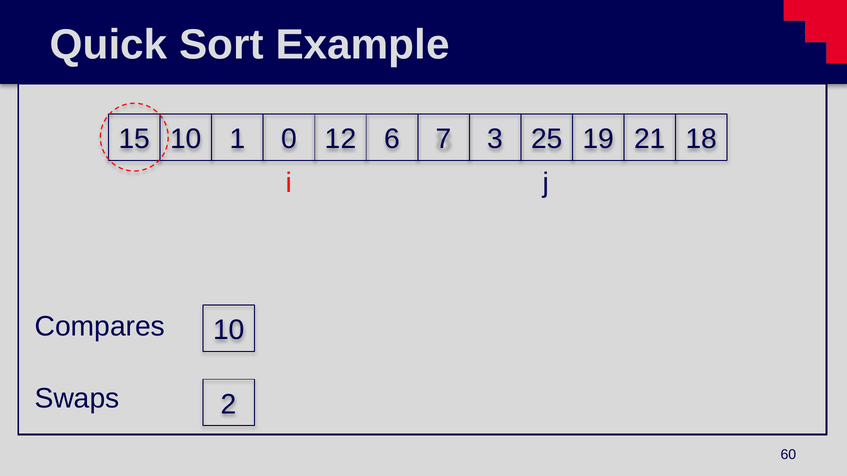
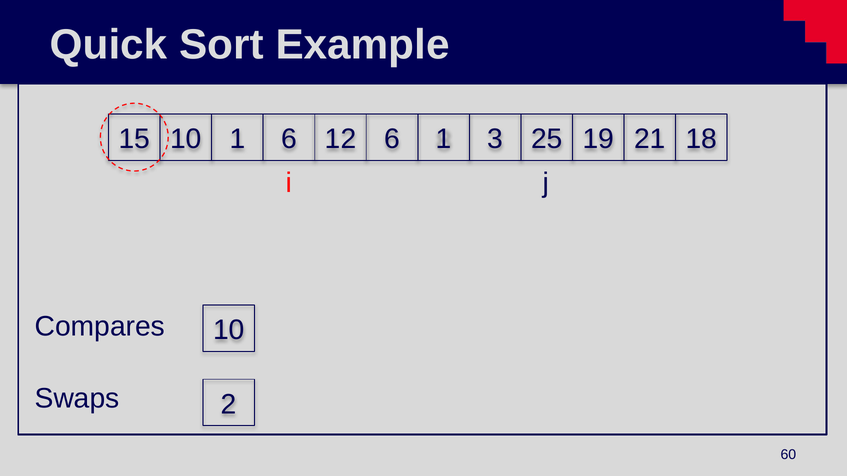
1 0: 0 -> 6 (289, 139)
6 7: 7 -> 1 (444, 139)
